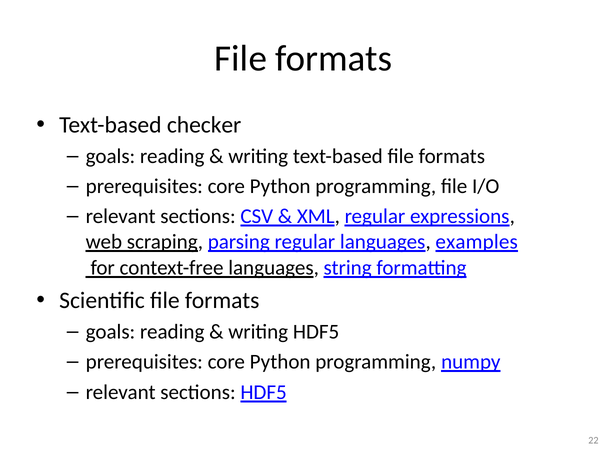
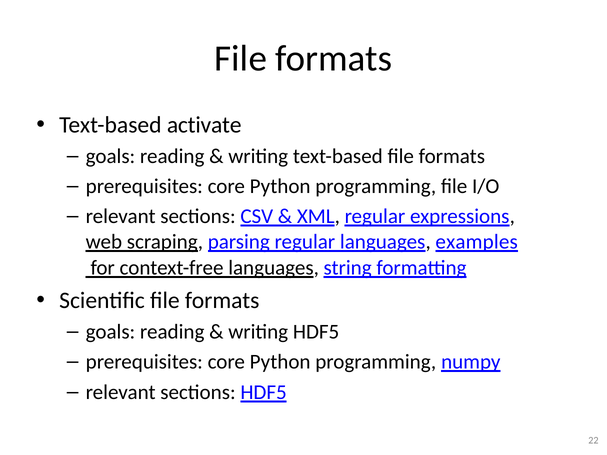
checker: checker -> activate (204, 125)
